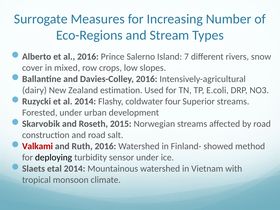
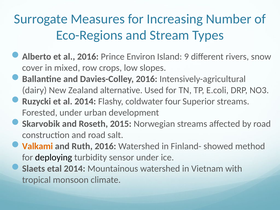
Salerno: Salerno -> Environ (141, 57)
7: 7 -> 9 (187, 57)
estimation: estimation -> alternative (121, 90)
Valkami colour: red -> orange (38, 146)
